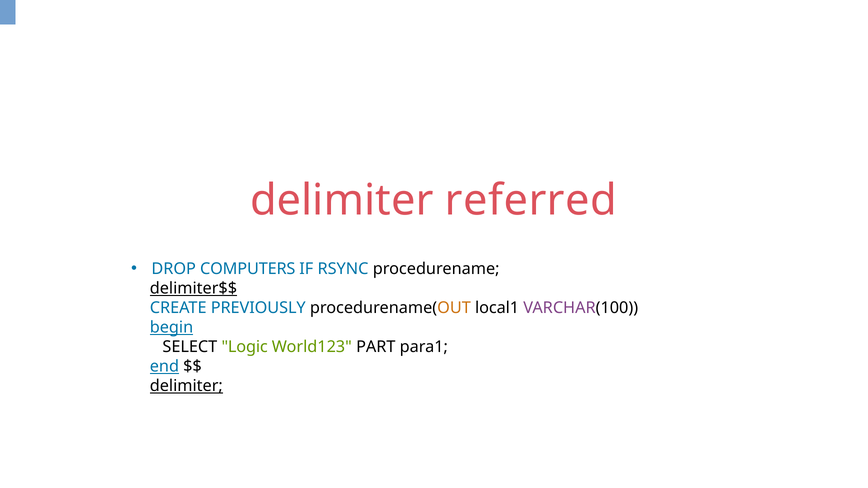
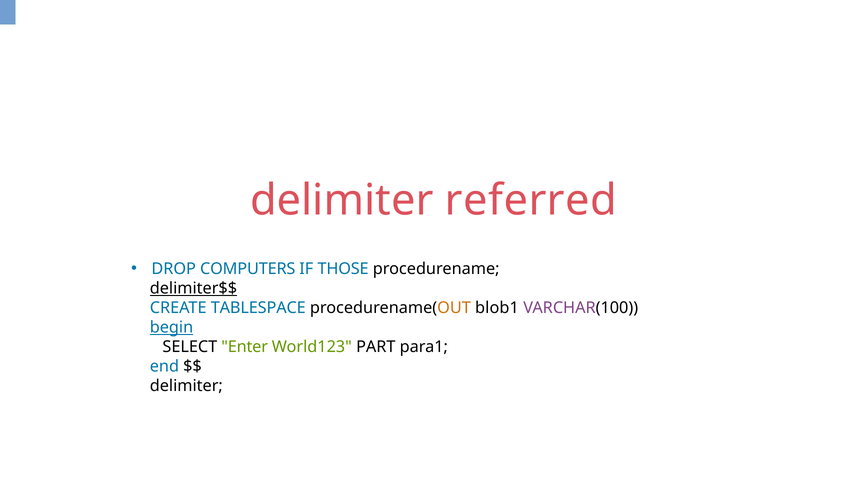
RSYNC: RSYNC -> THOSE (343, 269)
PREVIOUSLY: PREVIOUSLY -> TABLESPACE (258, 308)
local1: local1 -> blob1 (497, 308)
Logic: Logic -> Enter (245, 347)
end underline: present -> none (164, 367)
delimiter underline: present -> none (186, 386)
